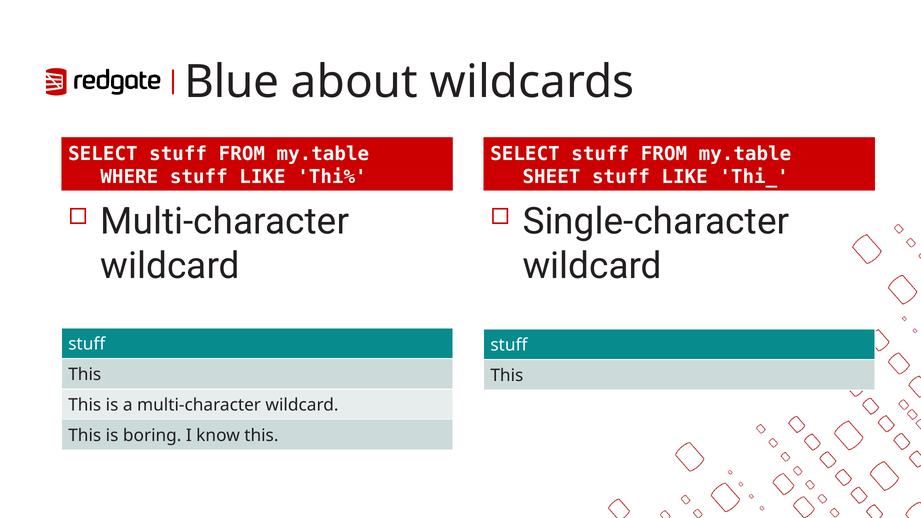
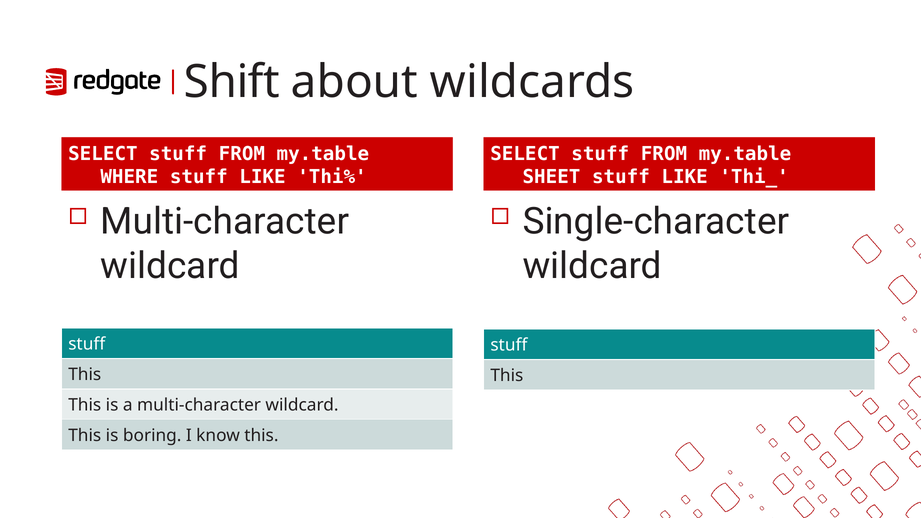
Blue: Blue -> Shift (232, 82)
